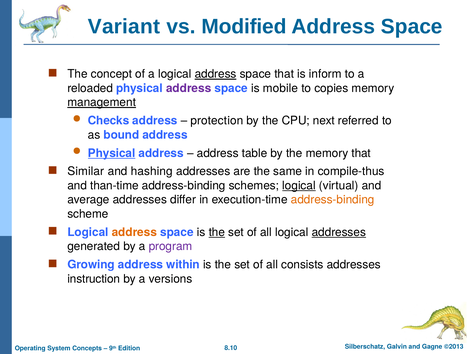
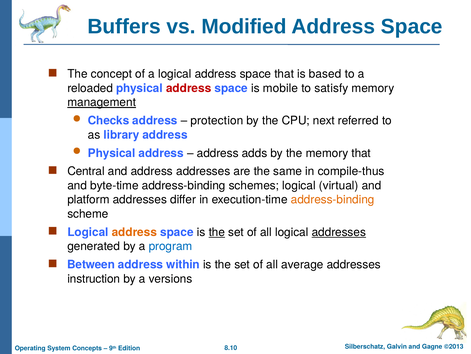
Variant: Variant -> Buffers (124, 26)
address underline: present -> none (216, 74)
inform: inform -> based (325, 74)
address colour: purple -> red (189, 88)
copies: copies -> satisfy (331, 88)
bound: bound -> library (121, 135)
Physical underline: present -> none (112, 153)
table: table -> adds (255, 153)
Similar: Similar -> Central (86, 171)
and hashing: hashing -> address (152, 171)
than-time: than-time -> byte-time (114, 185)
logical underline: present -> none (299, 185)
average: average -> platform (88, 199)
program colour: purple -> blue (171, 246)
Growing: Growing -> Between (91, 264)
consists: consists -> average (302, 264)
